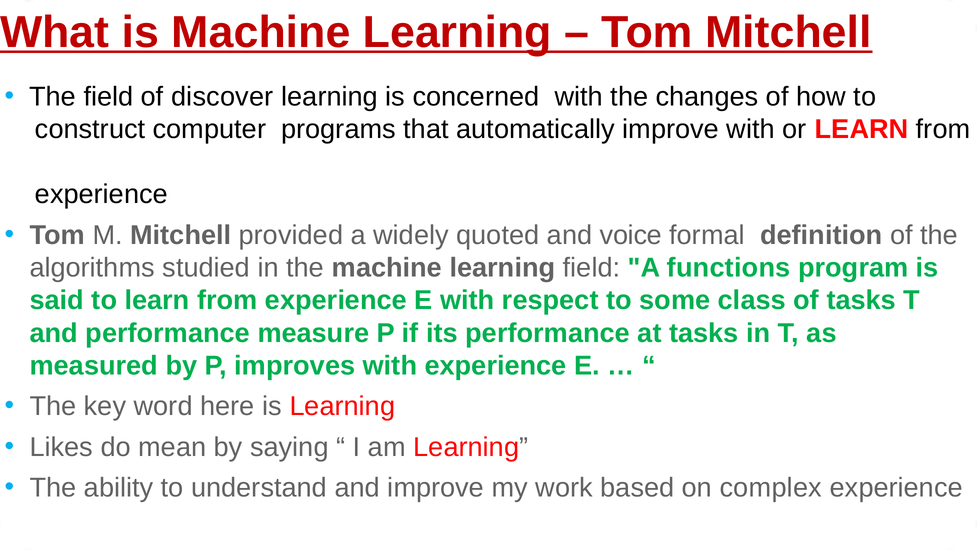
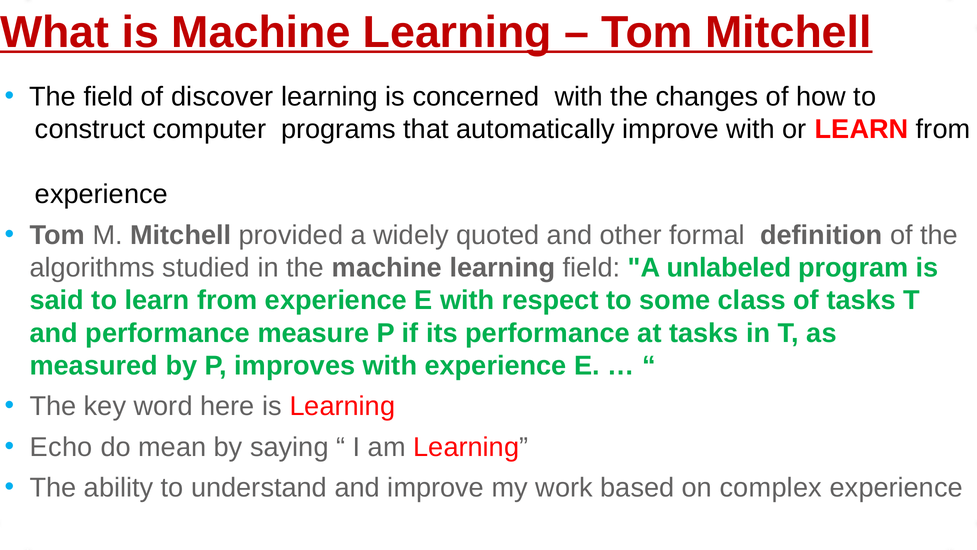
voice: voice -> other (631, 235)
functions: functions -> unlabeled (729, 268)
Likes: Likes -> Echo (61, 447)
